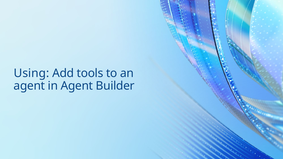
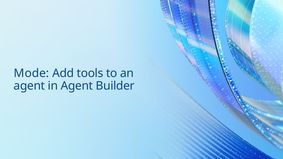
Using: Using -> Mode (31, 73)
